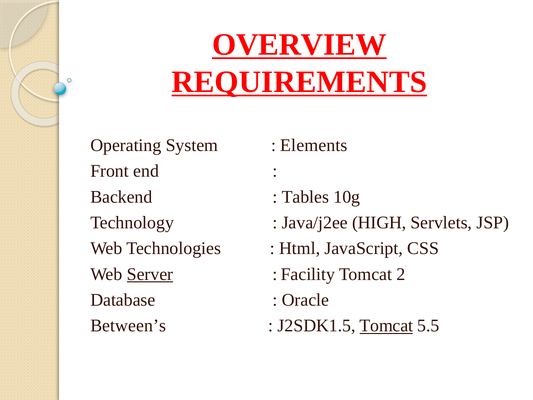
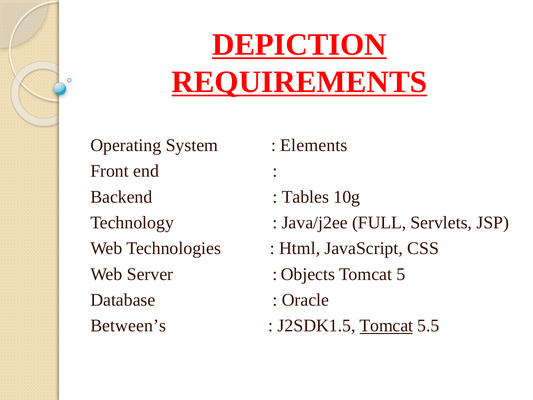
OVERVIEW: OVERVIEW -> DEPICTION (299, 44)
HIGH: HIGH -> FULL (379, 222)
Server underline: present -> none (150, 274)
Facility: Facility -> Objects (308, 274)
2: 2 -> 5 (401, 274)
